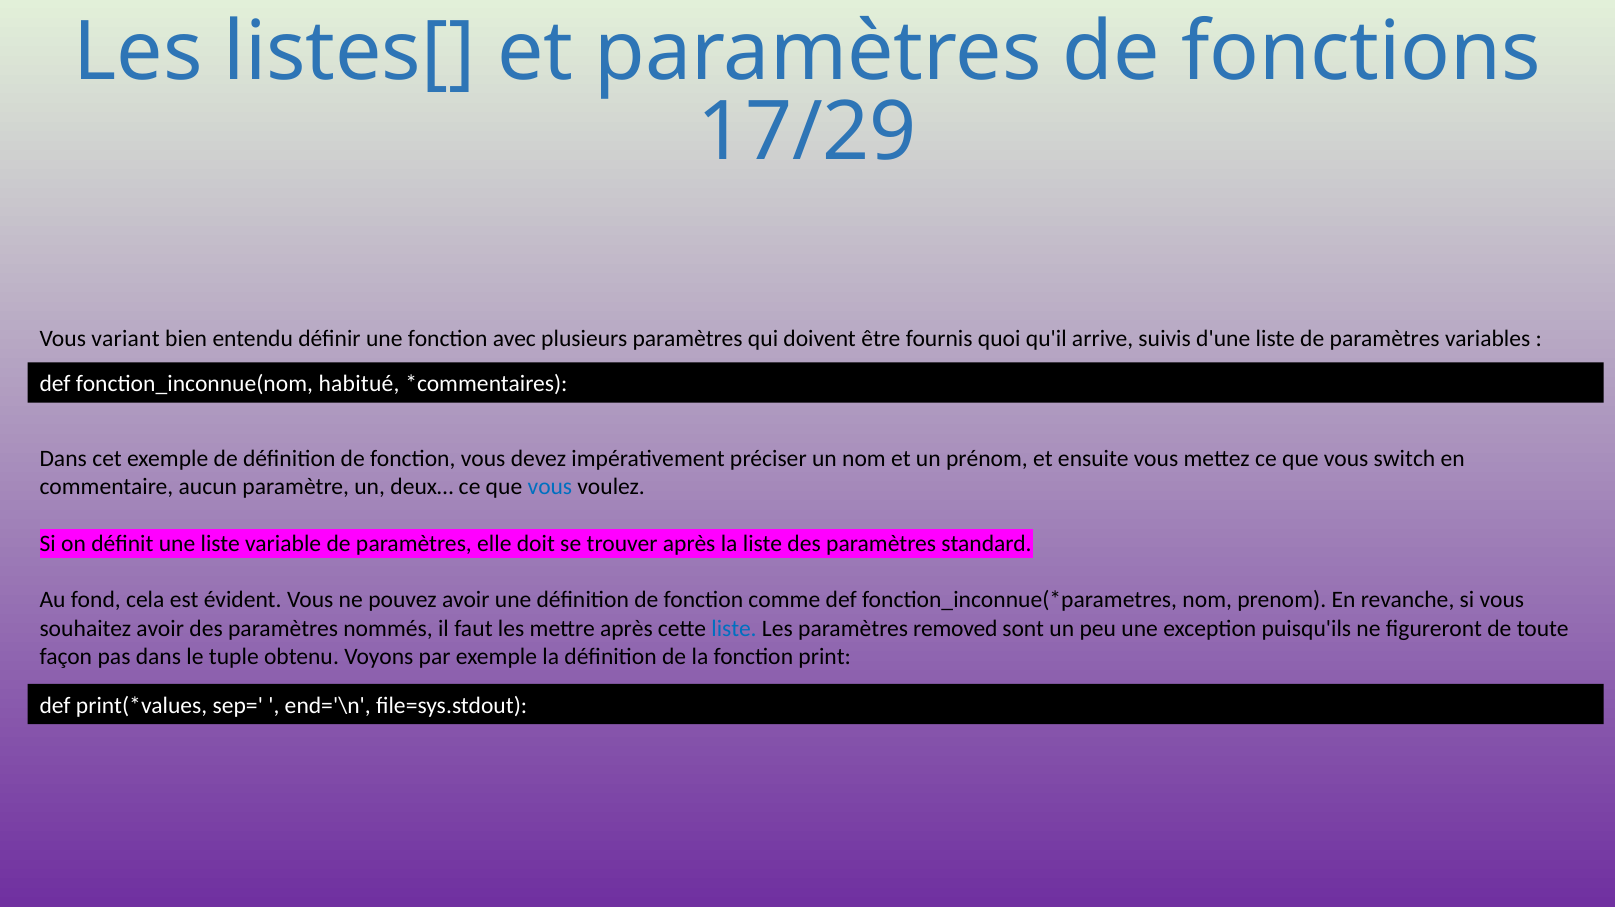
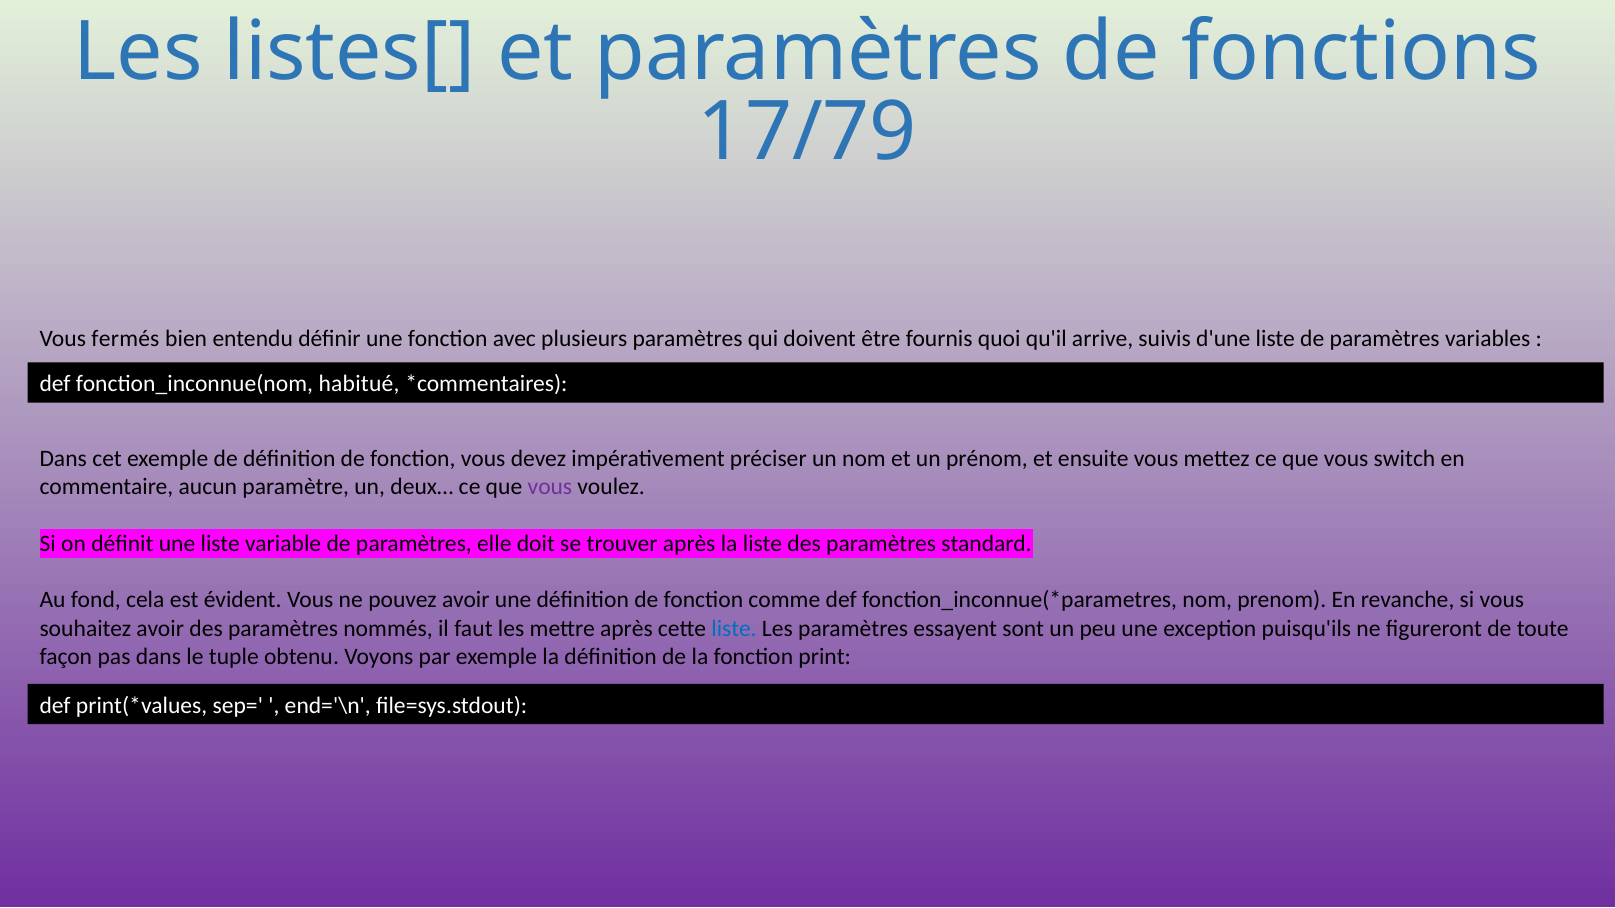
17/29: 17/29 -> 17/79 (808, 132)
variant: variant -> fermés (125, 339)
vous colour: blue -> purple (550, 487)
removed: removed -> essayent (955, 629)
